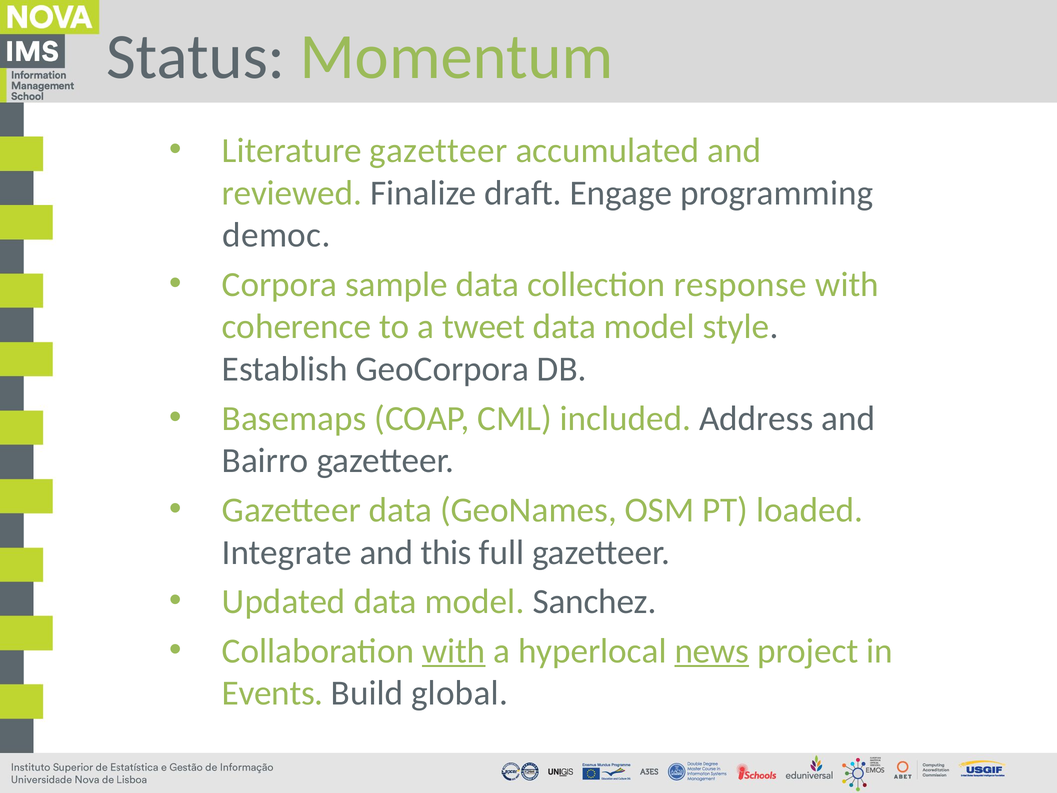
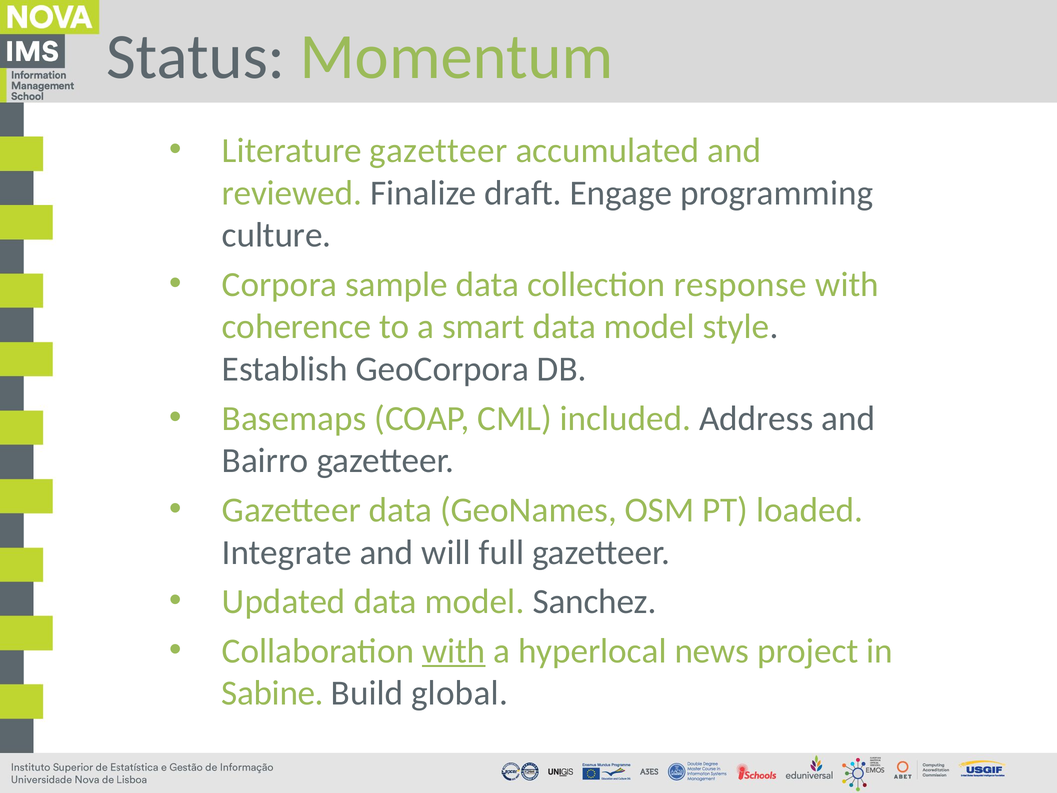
democ: democ -> culture (277, 235)
tweet: tweet -> smart (483, 327)
this: this -> will (446, 552)
news underline: present -> none (712, 651)
Events: Events -> Sabine (273, 693)
